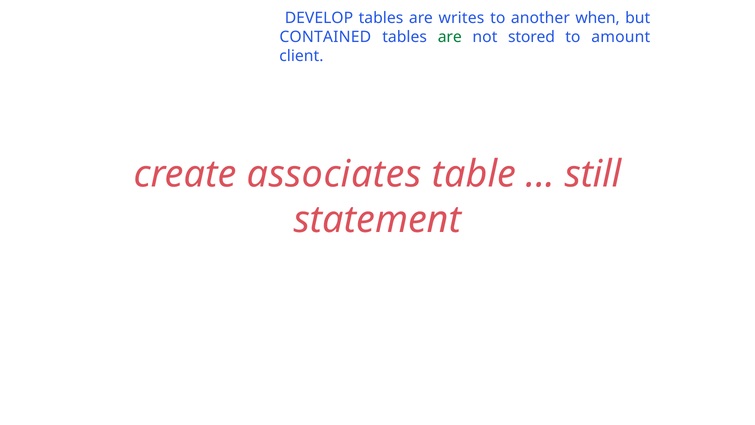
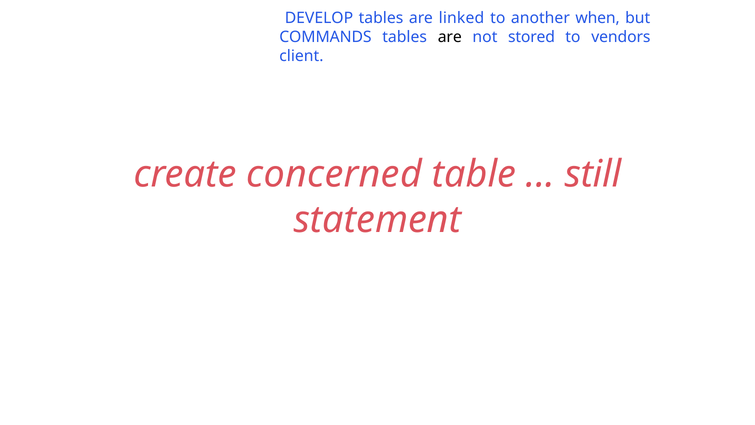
writes: writes -> linked (461, 18)
CONTAINED: CONTAINED -> COMMANDS (325, 37)
are colour: green -> black (450, 37)
amount: amount -> vendors (621, 37)
associates: associates -> concerned (334, 174)
